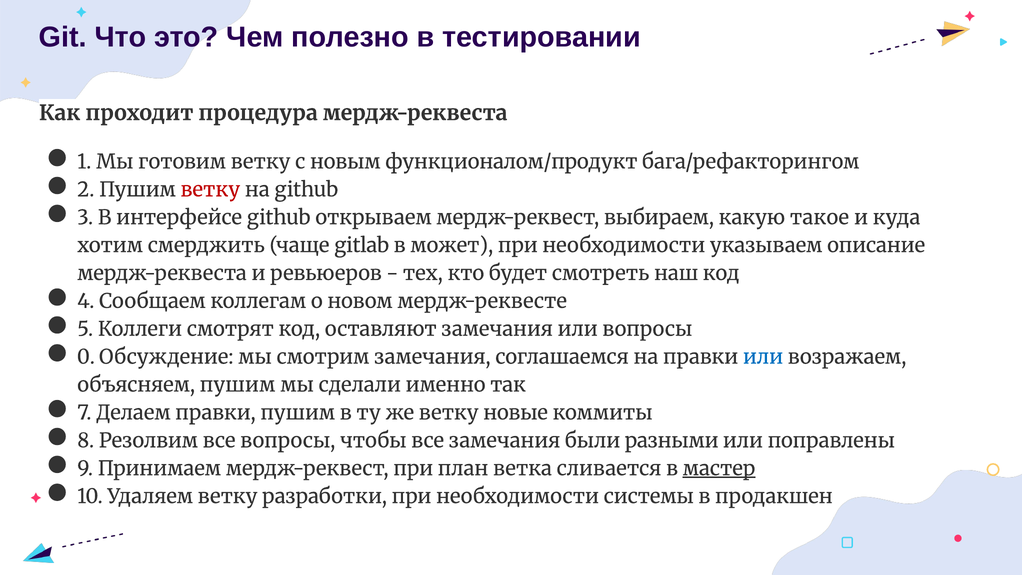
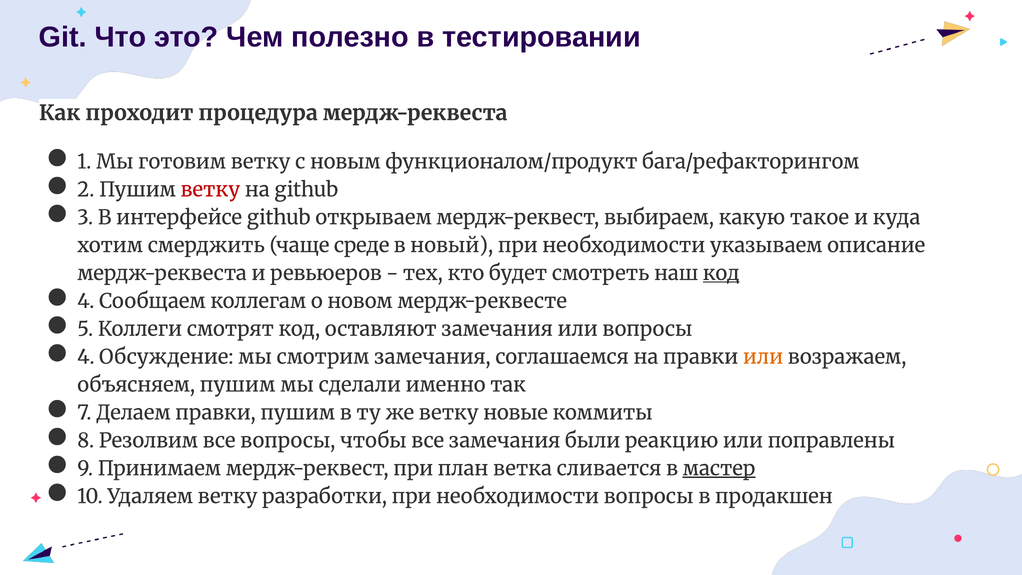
gitlab: gitlab -> среде (362, 245)
может: может -> новый (452, 245)
код underline: none -> present (721, 273)
0: 0 -> 4 (86, 357)
или colour: blue -> orange (763, 357)
разными: разными -> реакцию (672, 441)
необходимости системы: системы -> вопросы (649, 496)
